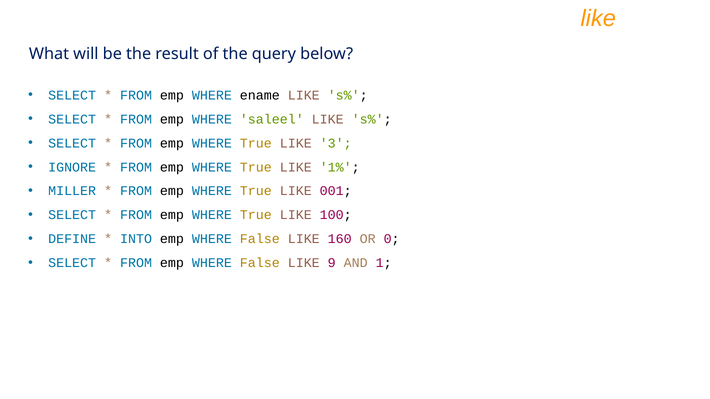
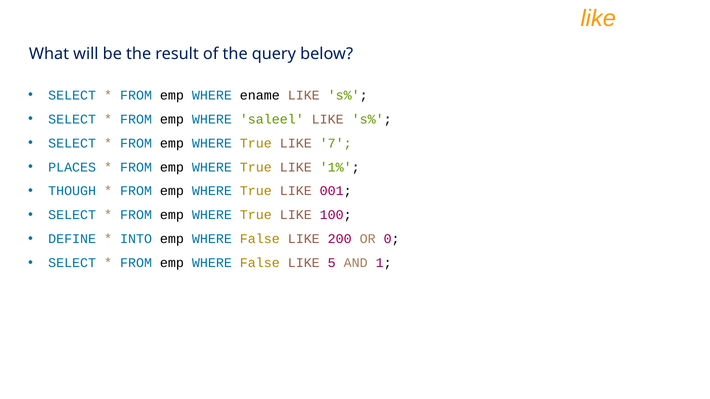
3: 3 -> 7 (336, 143)
IGNORE: IGNORE -> PLACES (72, 167)
MILLER: MILLER -> THOUGH (72, 191)
160: 160 -> 200 (340, 239)
9: 9 -> 5 (332, 263)
